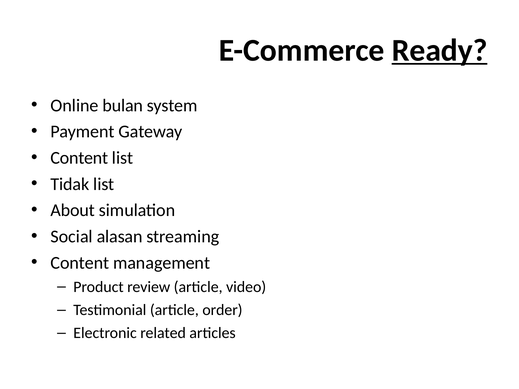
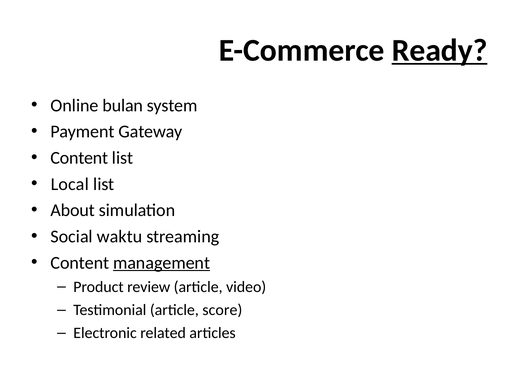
Tidak: Tidak -> Local (70, 184)
alasan: alasan -> waktu (120, 237)
management underline: none -> present (162, 263)
order: order -> score (222, 310)
